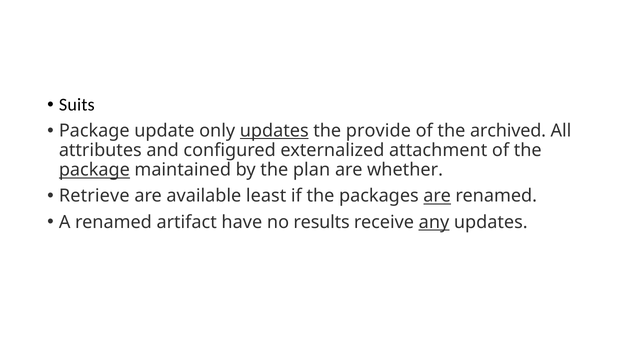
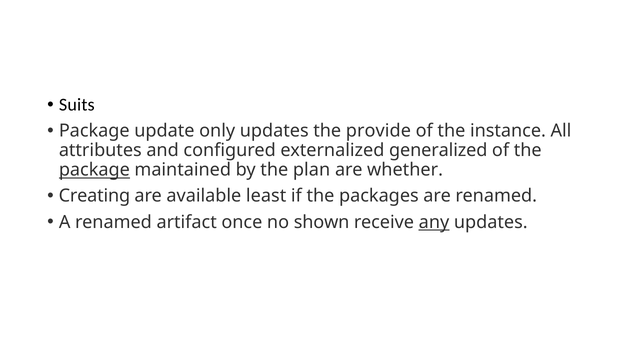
updates underline: present -> none (274, 131)
archived: archived -> instance (508, 131)
attachment: attachment -> generalized (438, 150)
Retrieve: Retrieve -> Creating (94, 196)
are underline: present -> none (437, 196)
have: have -> once (242, 222)
results: results -> shown (322, 222)
